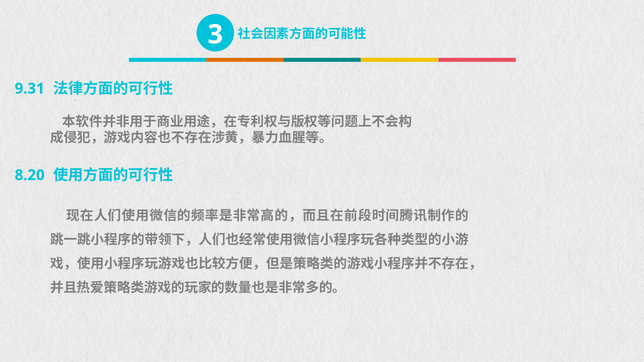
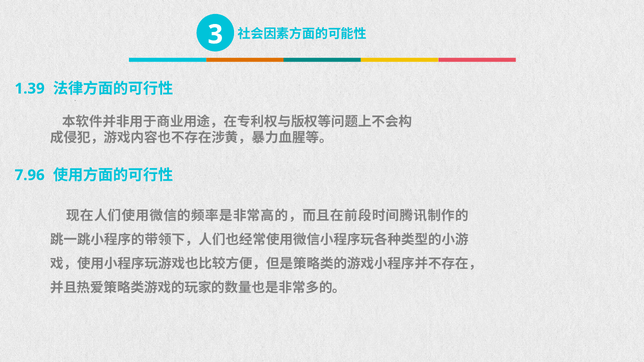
9.31: 9.31 -> 1.39 (30, 89)
8.20: 8.20 -> 7.96 (30, 175)
